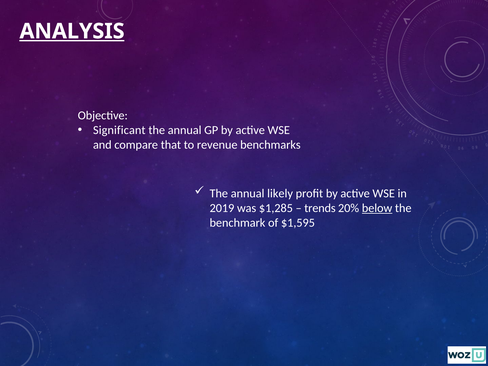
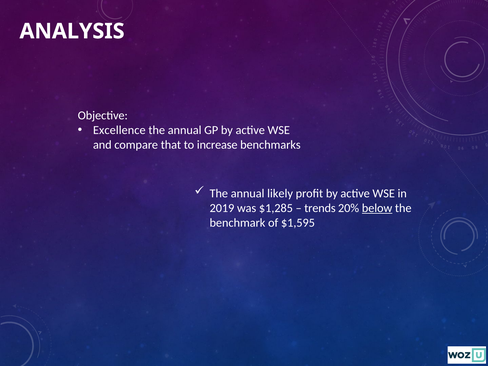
ANALYSIS underline: present -> none (72, 31)
Significant: Significant -> Excellence (119, 130)
revenue: revenue -> increase (217, 145)
